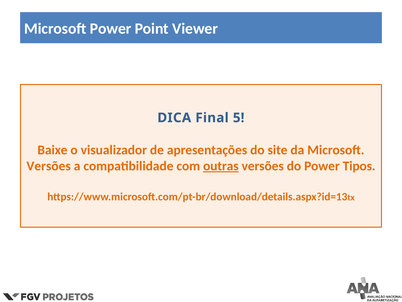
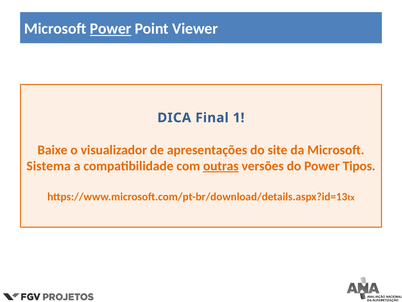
Power underline: none -> present (111, 29)
5: 5 -> 1 (239, 118)
Versões: Versões -> Sistema (49, 166)
